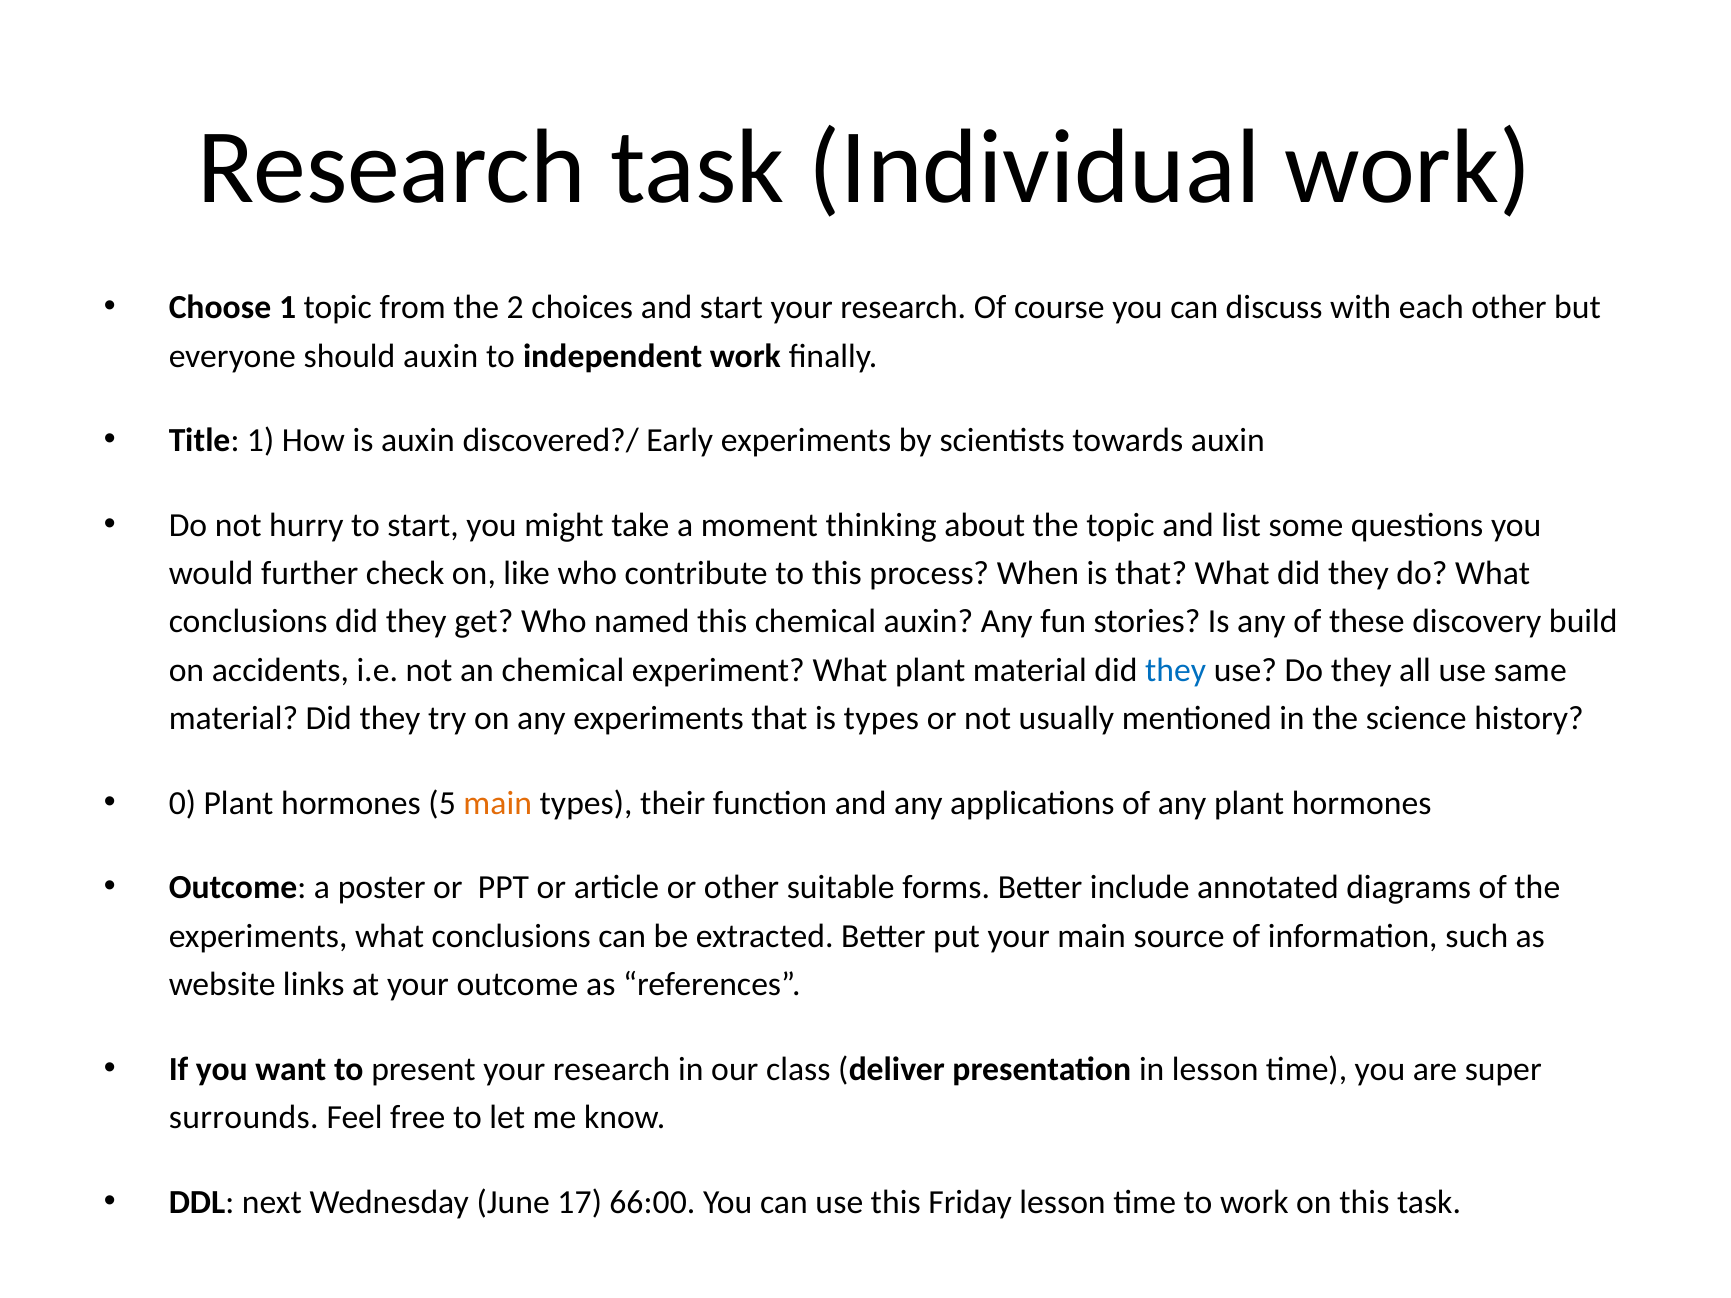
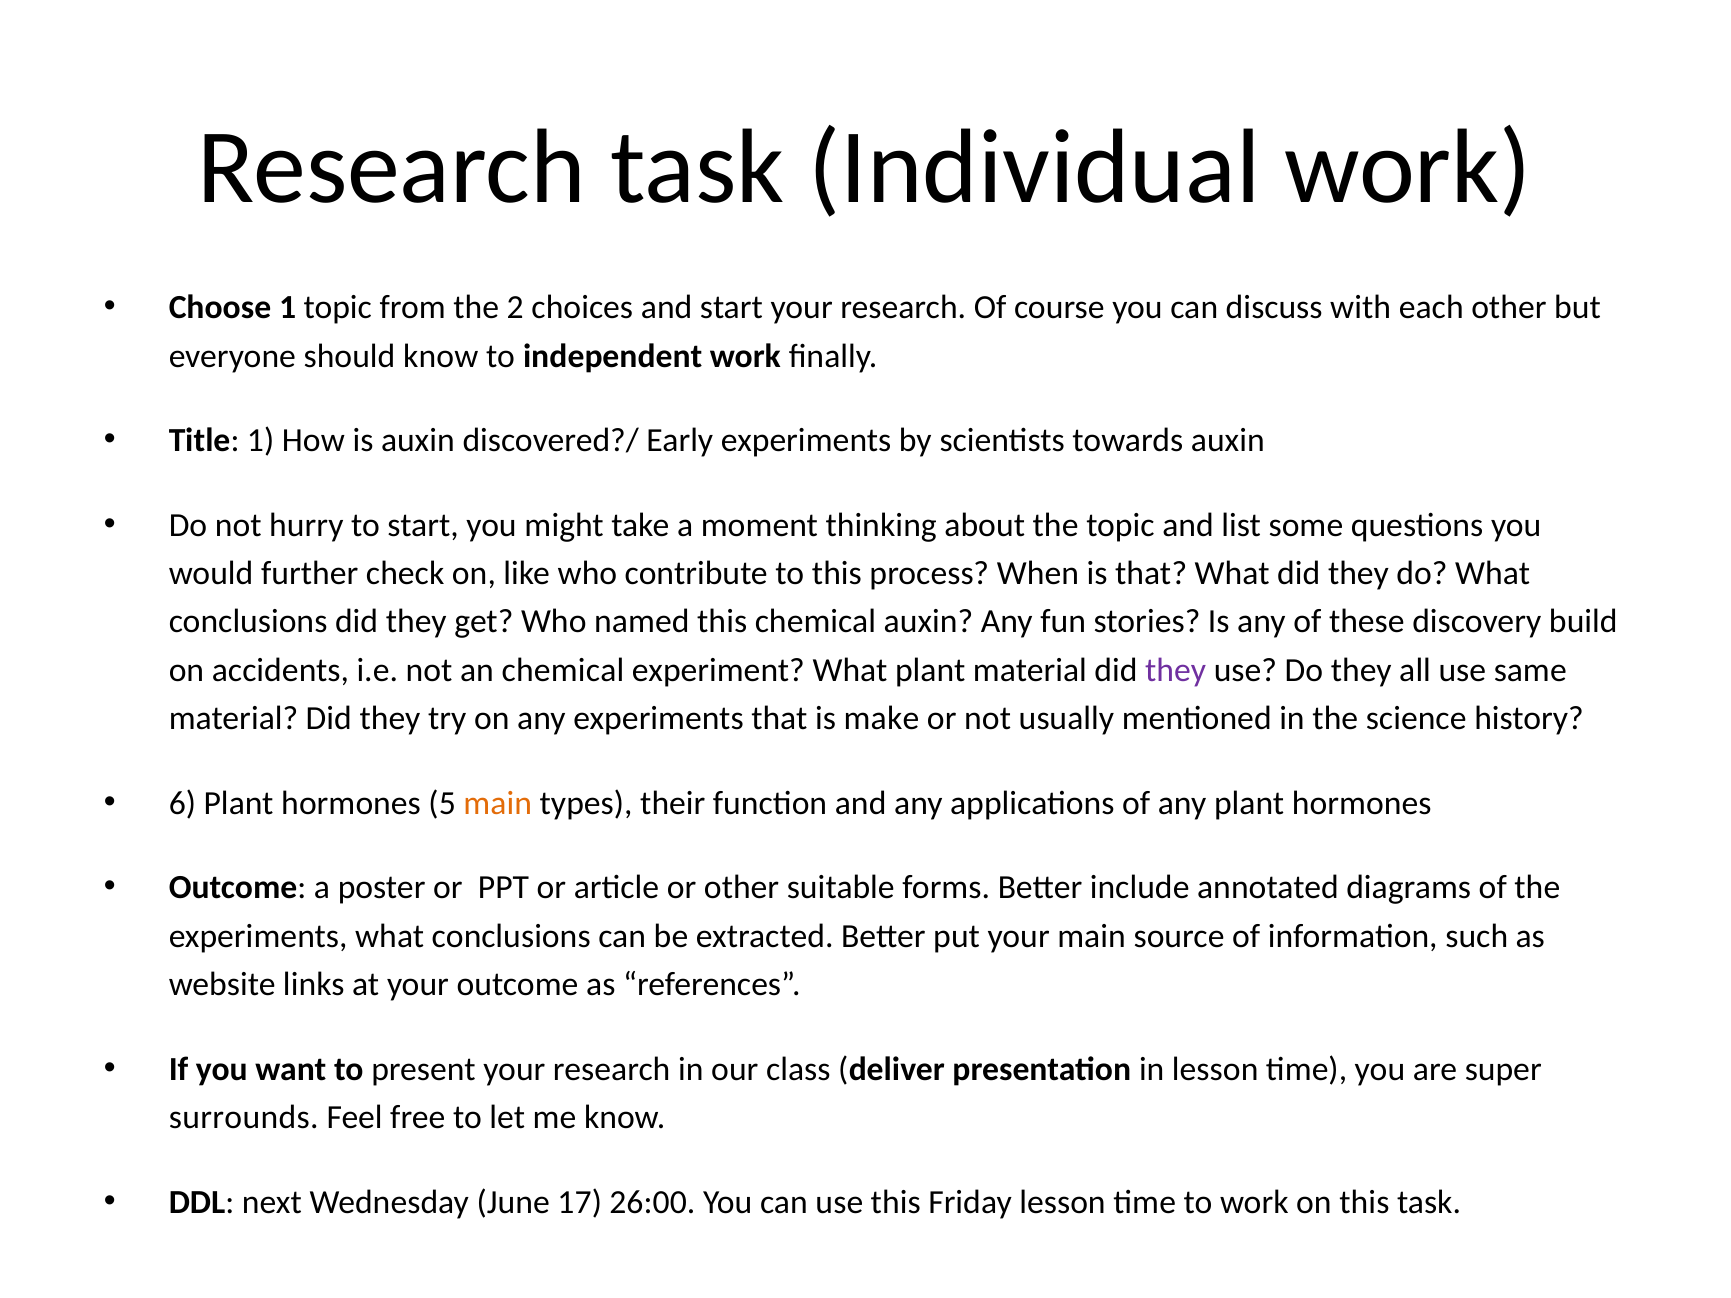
should auxin: auxin -> know (441, 356)
they colour: blue -> purple (1176, 670)
is types: types -> make (881, 719)
0: 0 -> 6 (182, 803)
66:00: 66:00 -> 26:00 (652, 1202)
